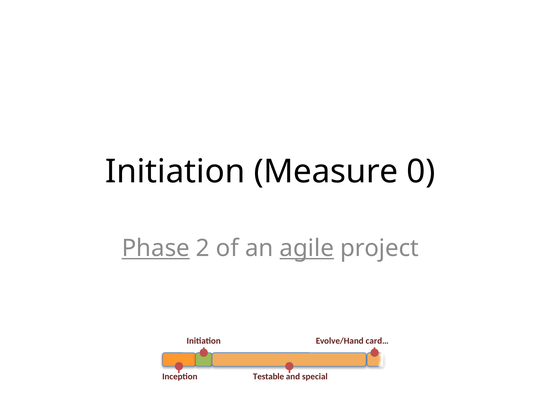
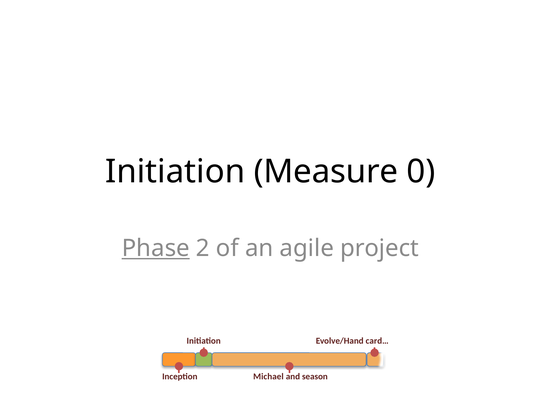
agile underline: present -> none (307, 249)
Testable: Testable -> Michael (268, 377)
special: special -> season (315, 377)
